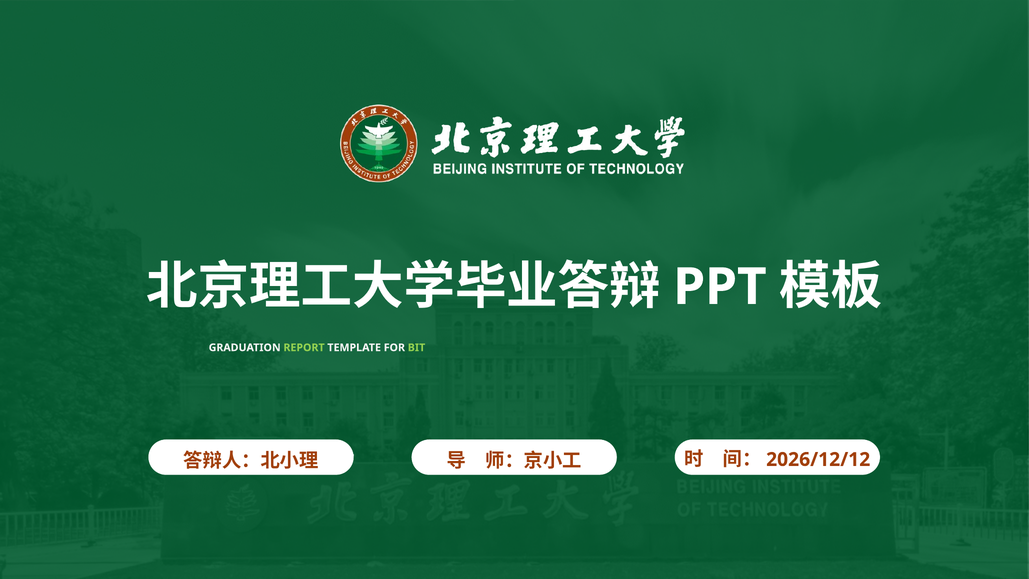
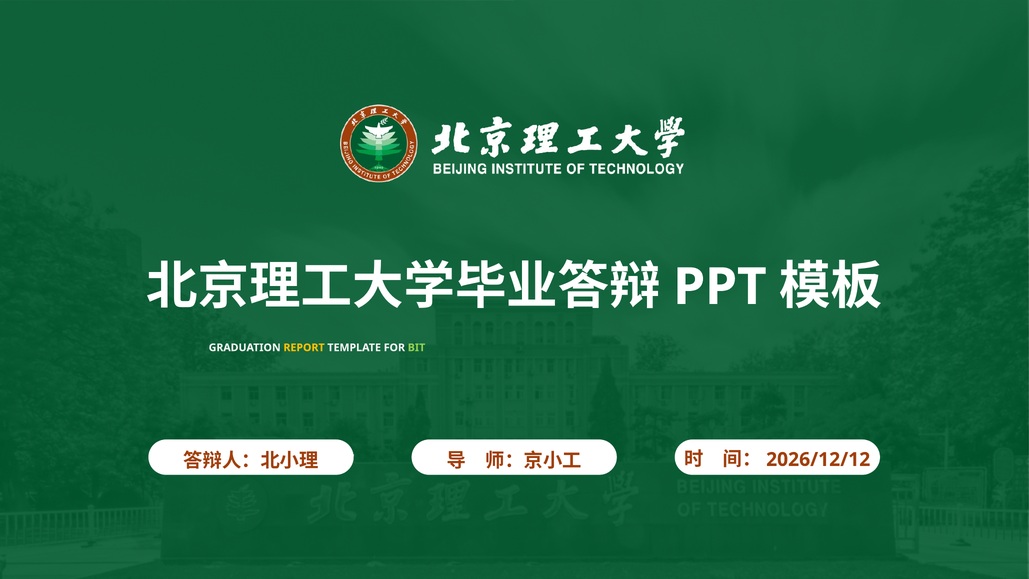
REPORT colour: light green -> yellow (304, 348)
